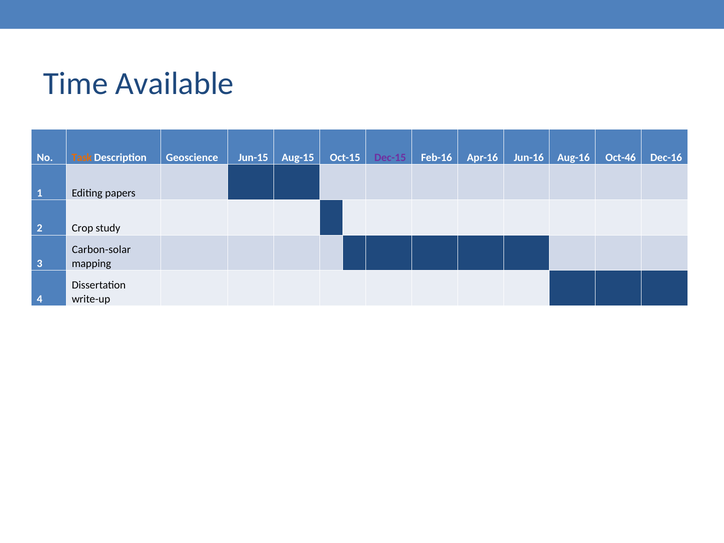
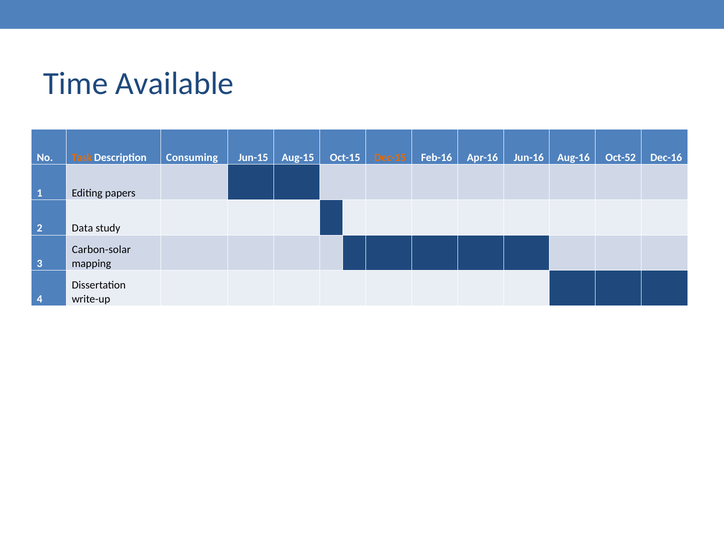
Geoscience: Geoscience -> Consuming (192, 158)
Dec-15 colour: purple -> orange (390, 158)
Oct-46: Oct-46 -> Oct-52 (621, 158)
Crop: Crop -> Data (82, 228)
